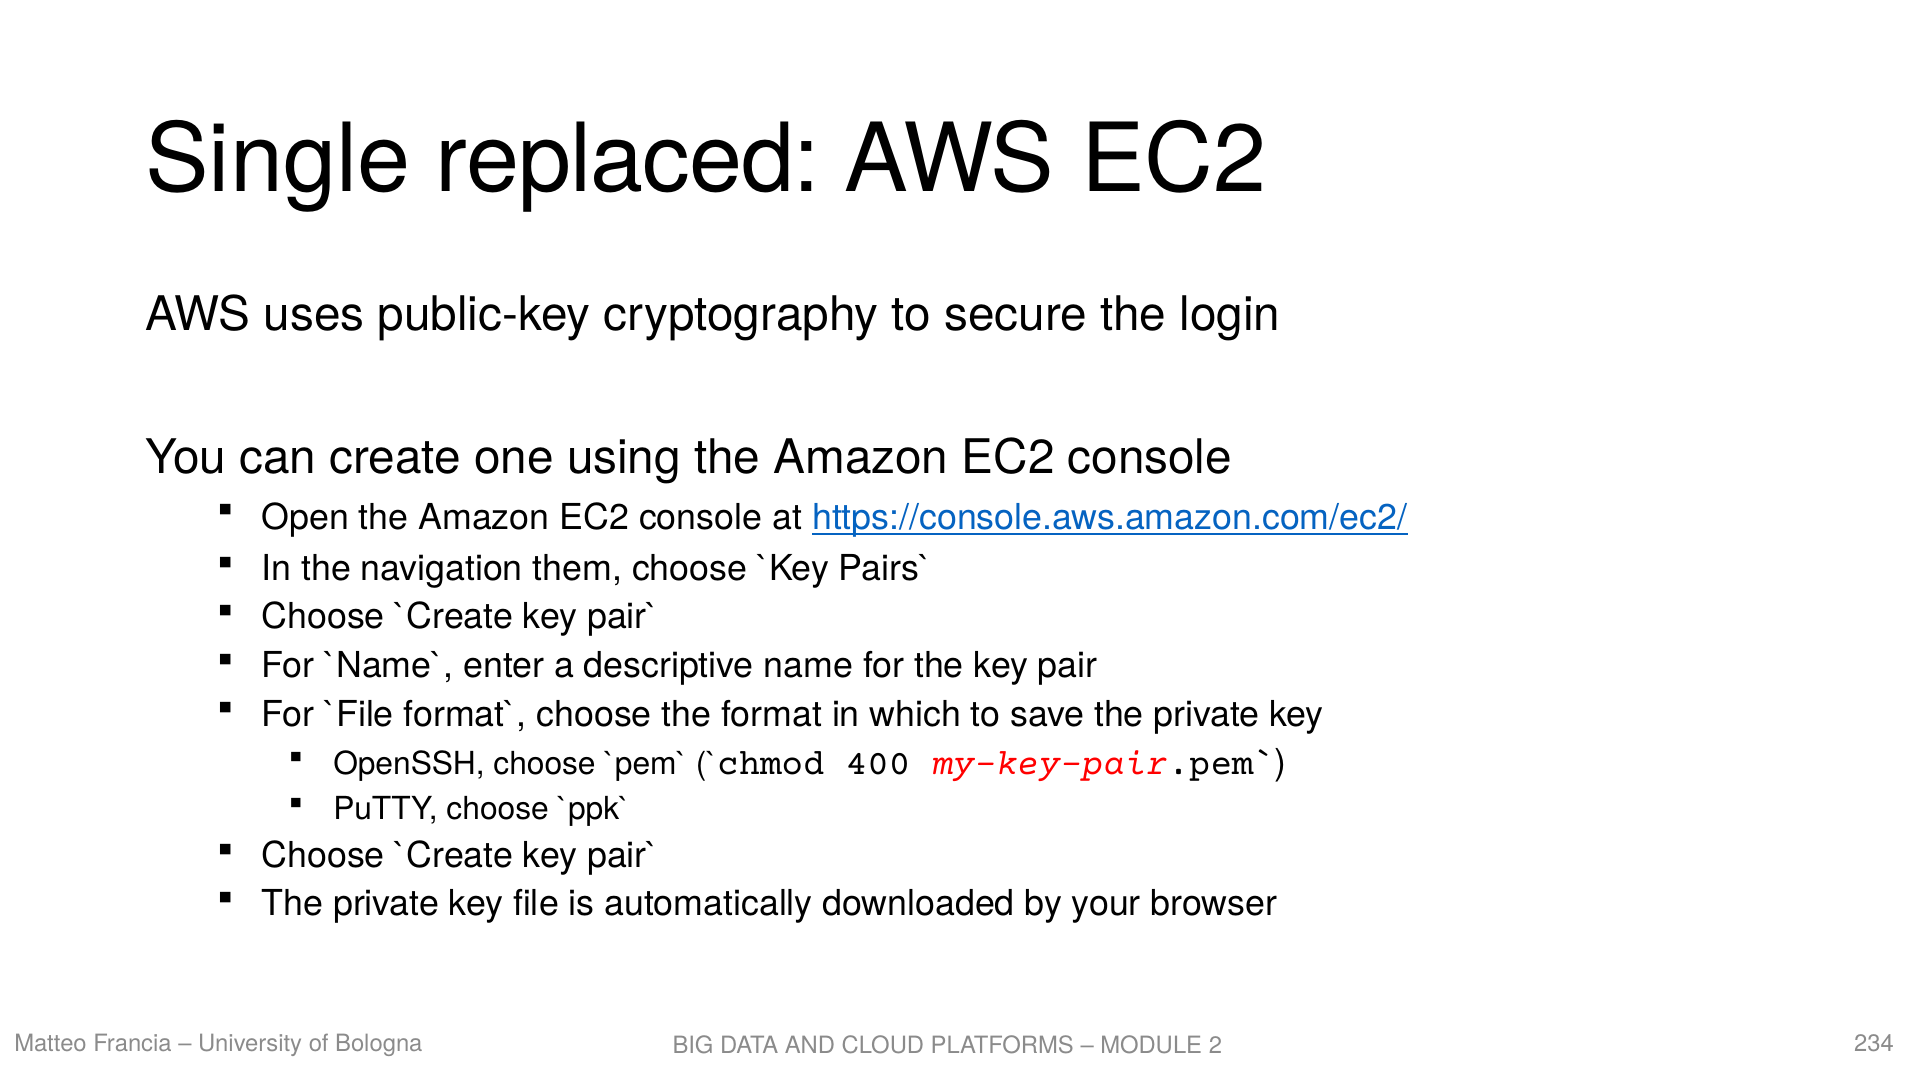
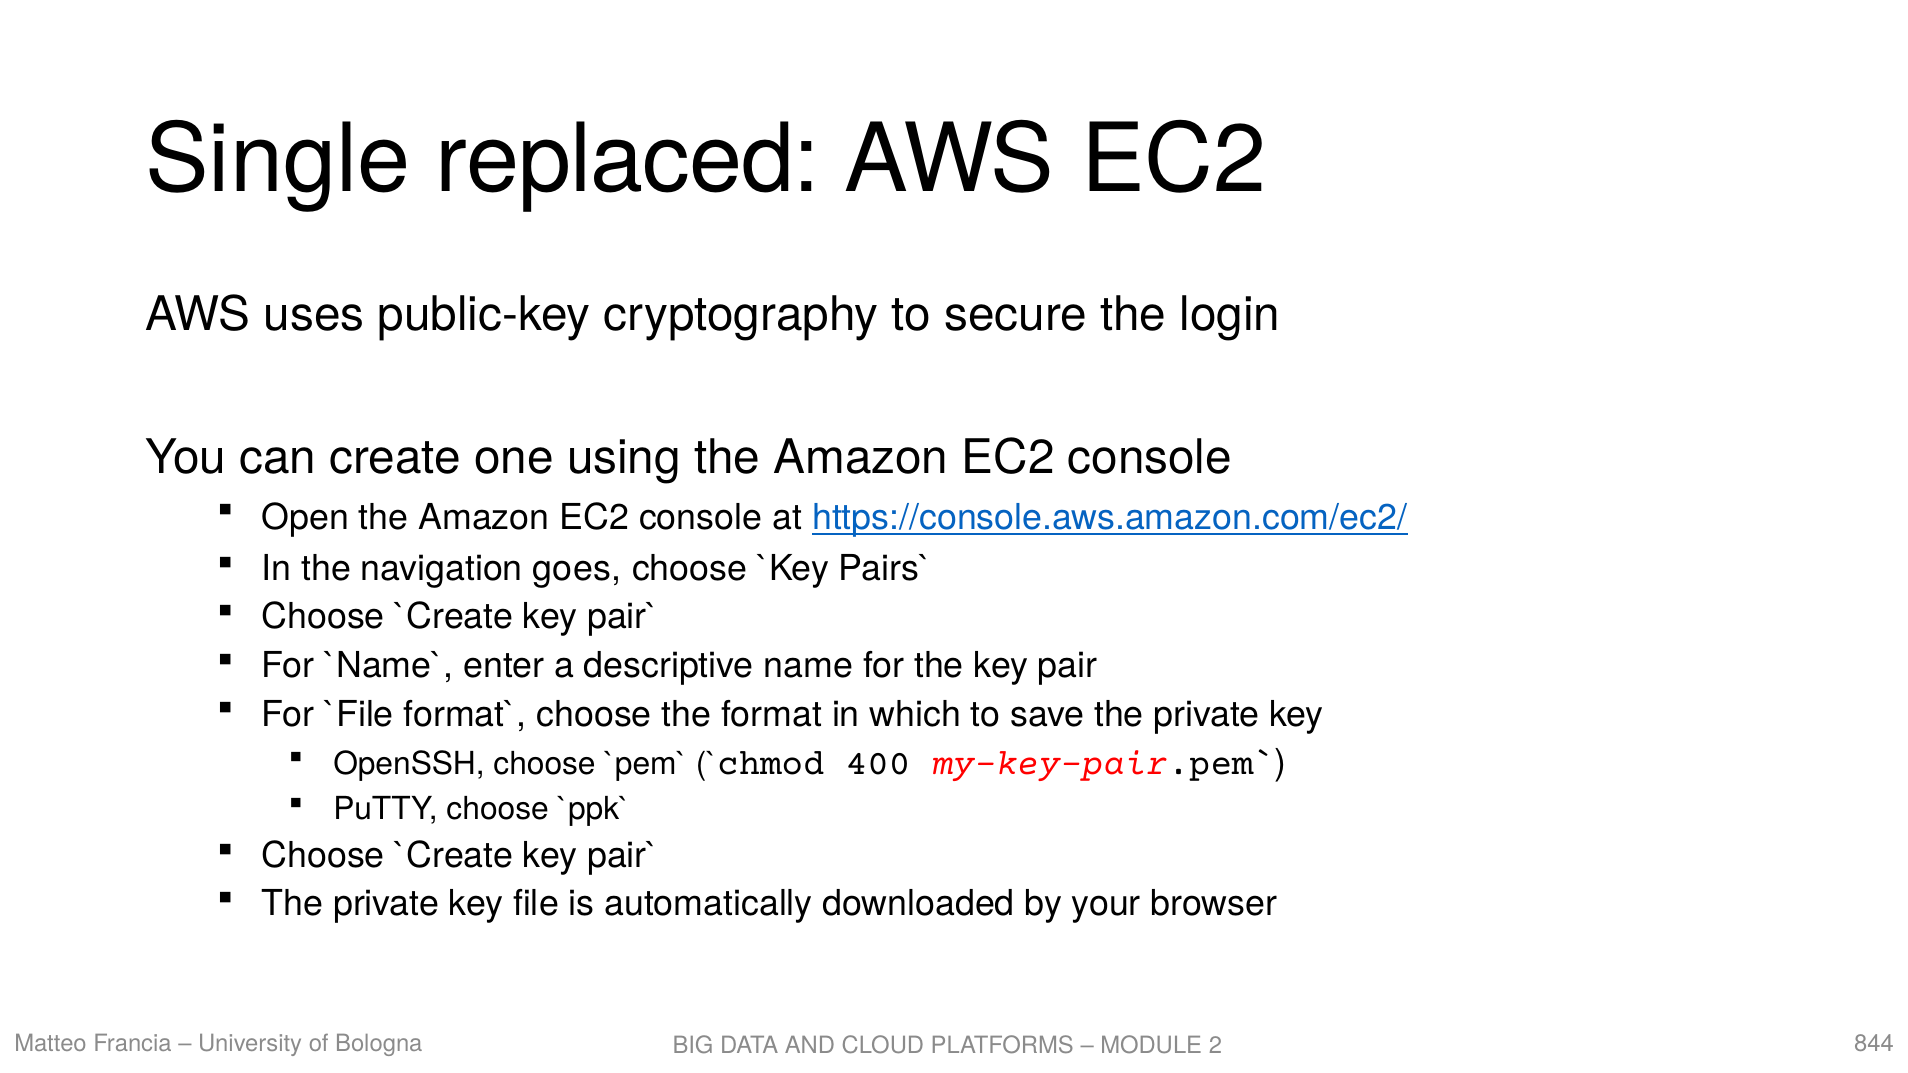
them: them -> goes (577, 569)
234: 234 -> 844 (1874, 1044)
